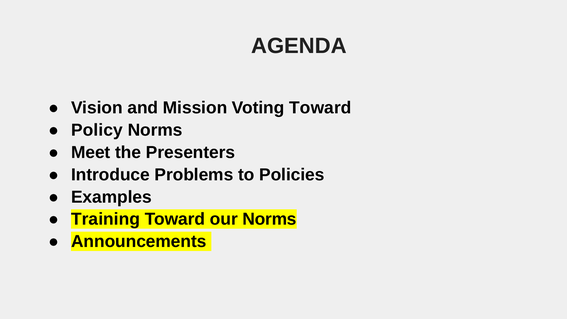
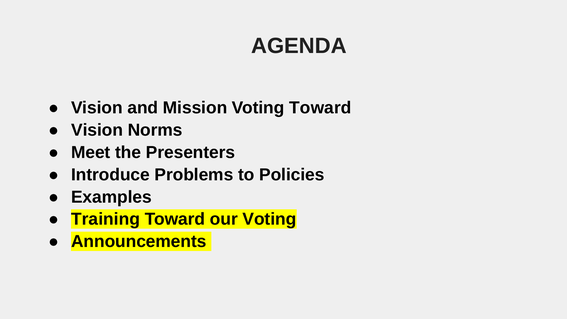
Policy: Policy -> Vision (97, 130)
our Norms: Norms -> Voting (269, 219)
